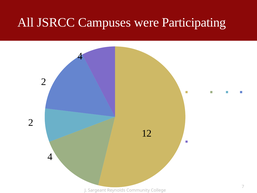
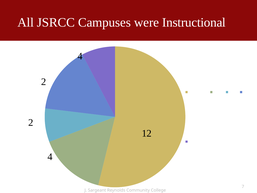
Participating: Participating -> Instructional (194, 22)
